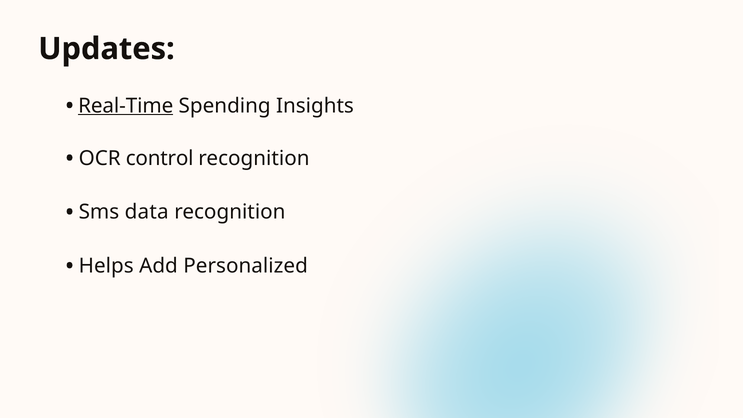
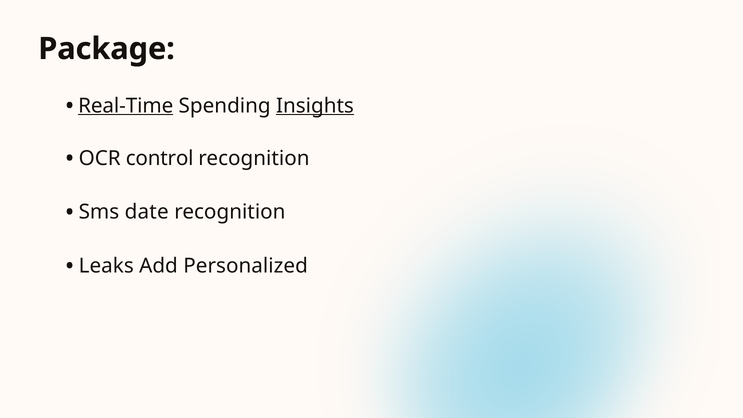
Updates: Updates -> Package (107, 49)
Insights underline: none -> present (315, 106)
data: data -> date (147, 212)
Helps: Helps -> Leaks (106, 266)
